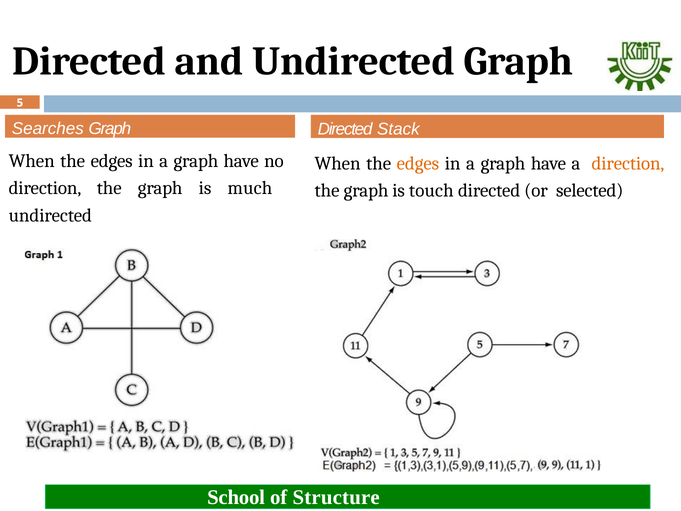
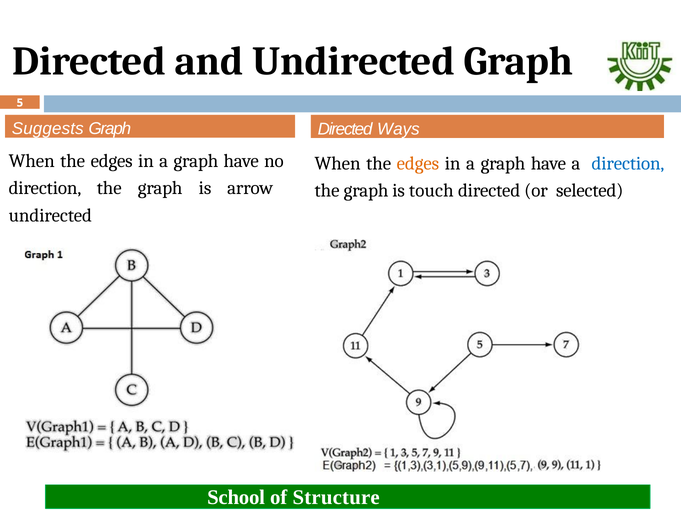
Searches: Searches -> Suggests (48, 129)
Stack: Stack -> Ways (398, 129)
direction colour: orange -> blue (628, 163)
much: much -> arrow (250, 188)
